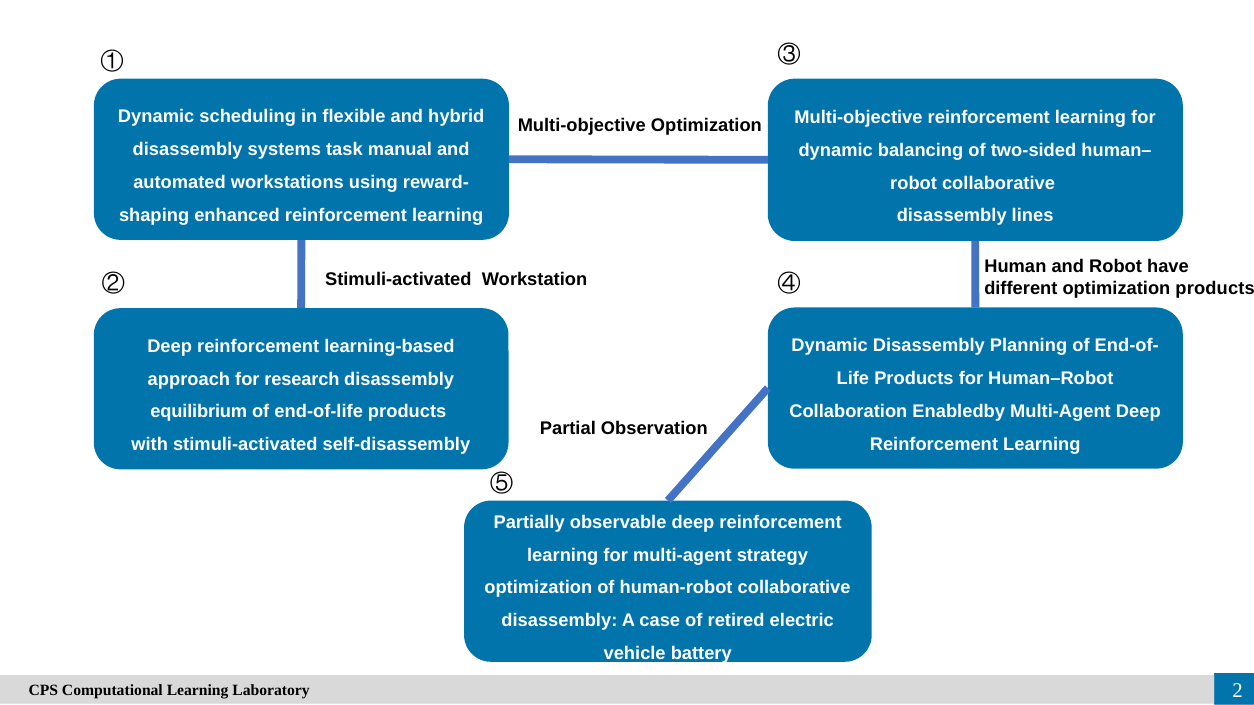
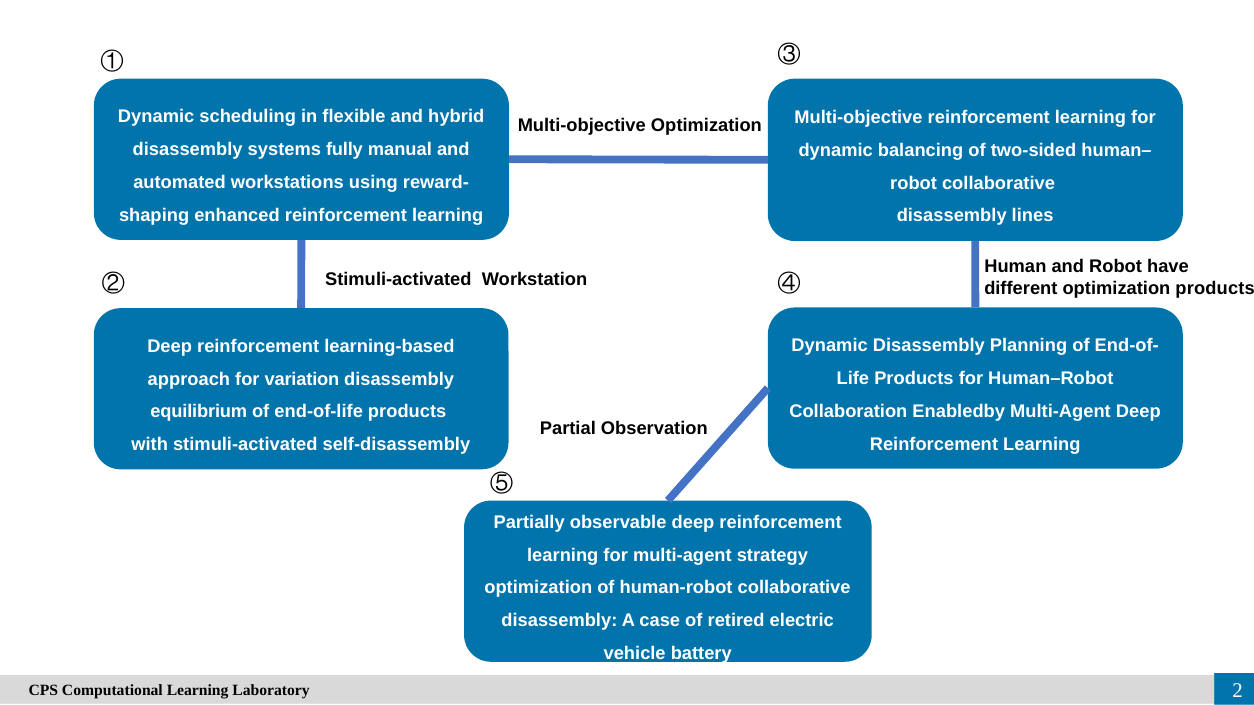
task: task -> fully (344, 150)
research: research -> variation (302, 379)
